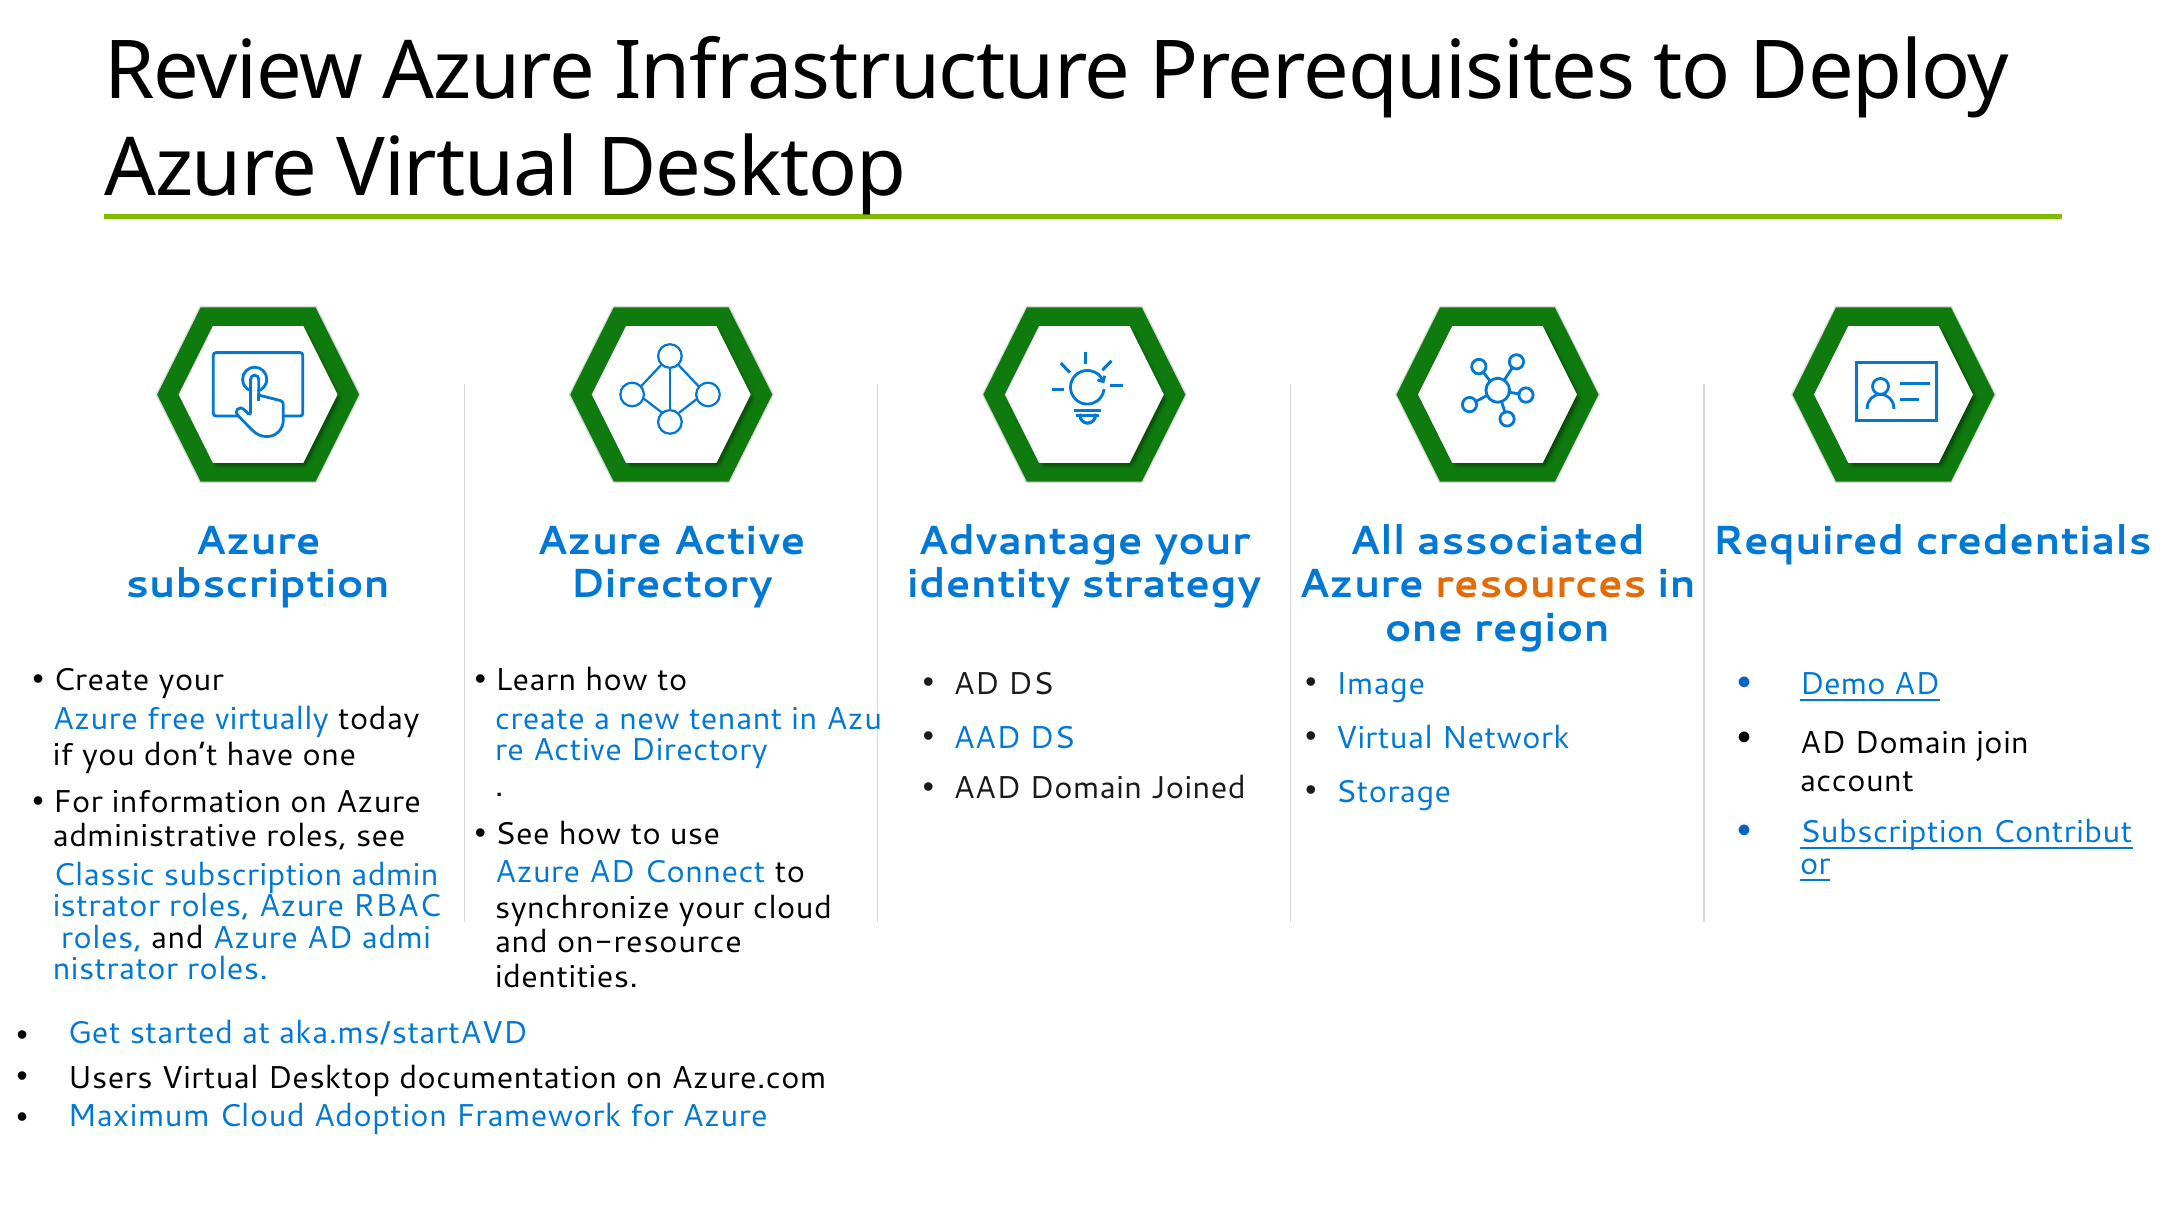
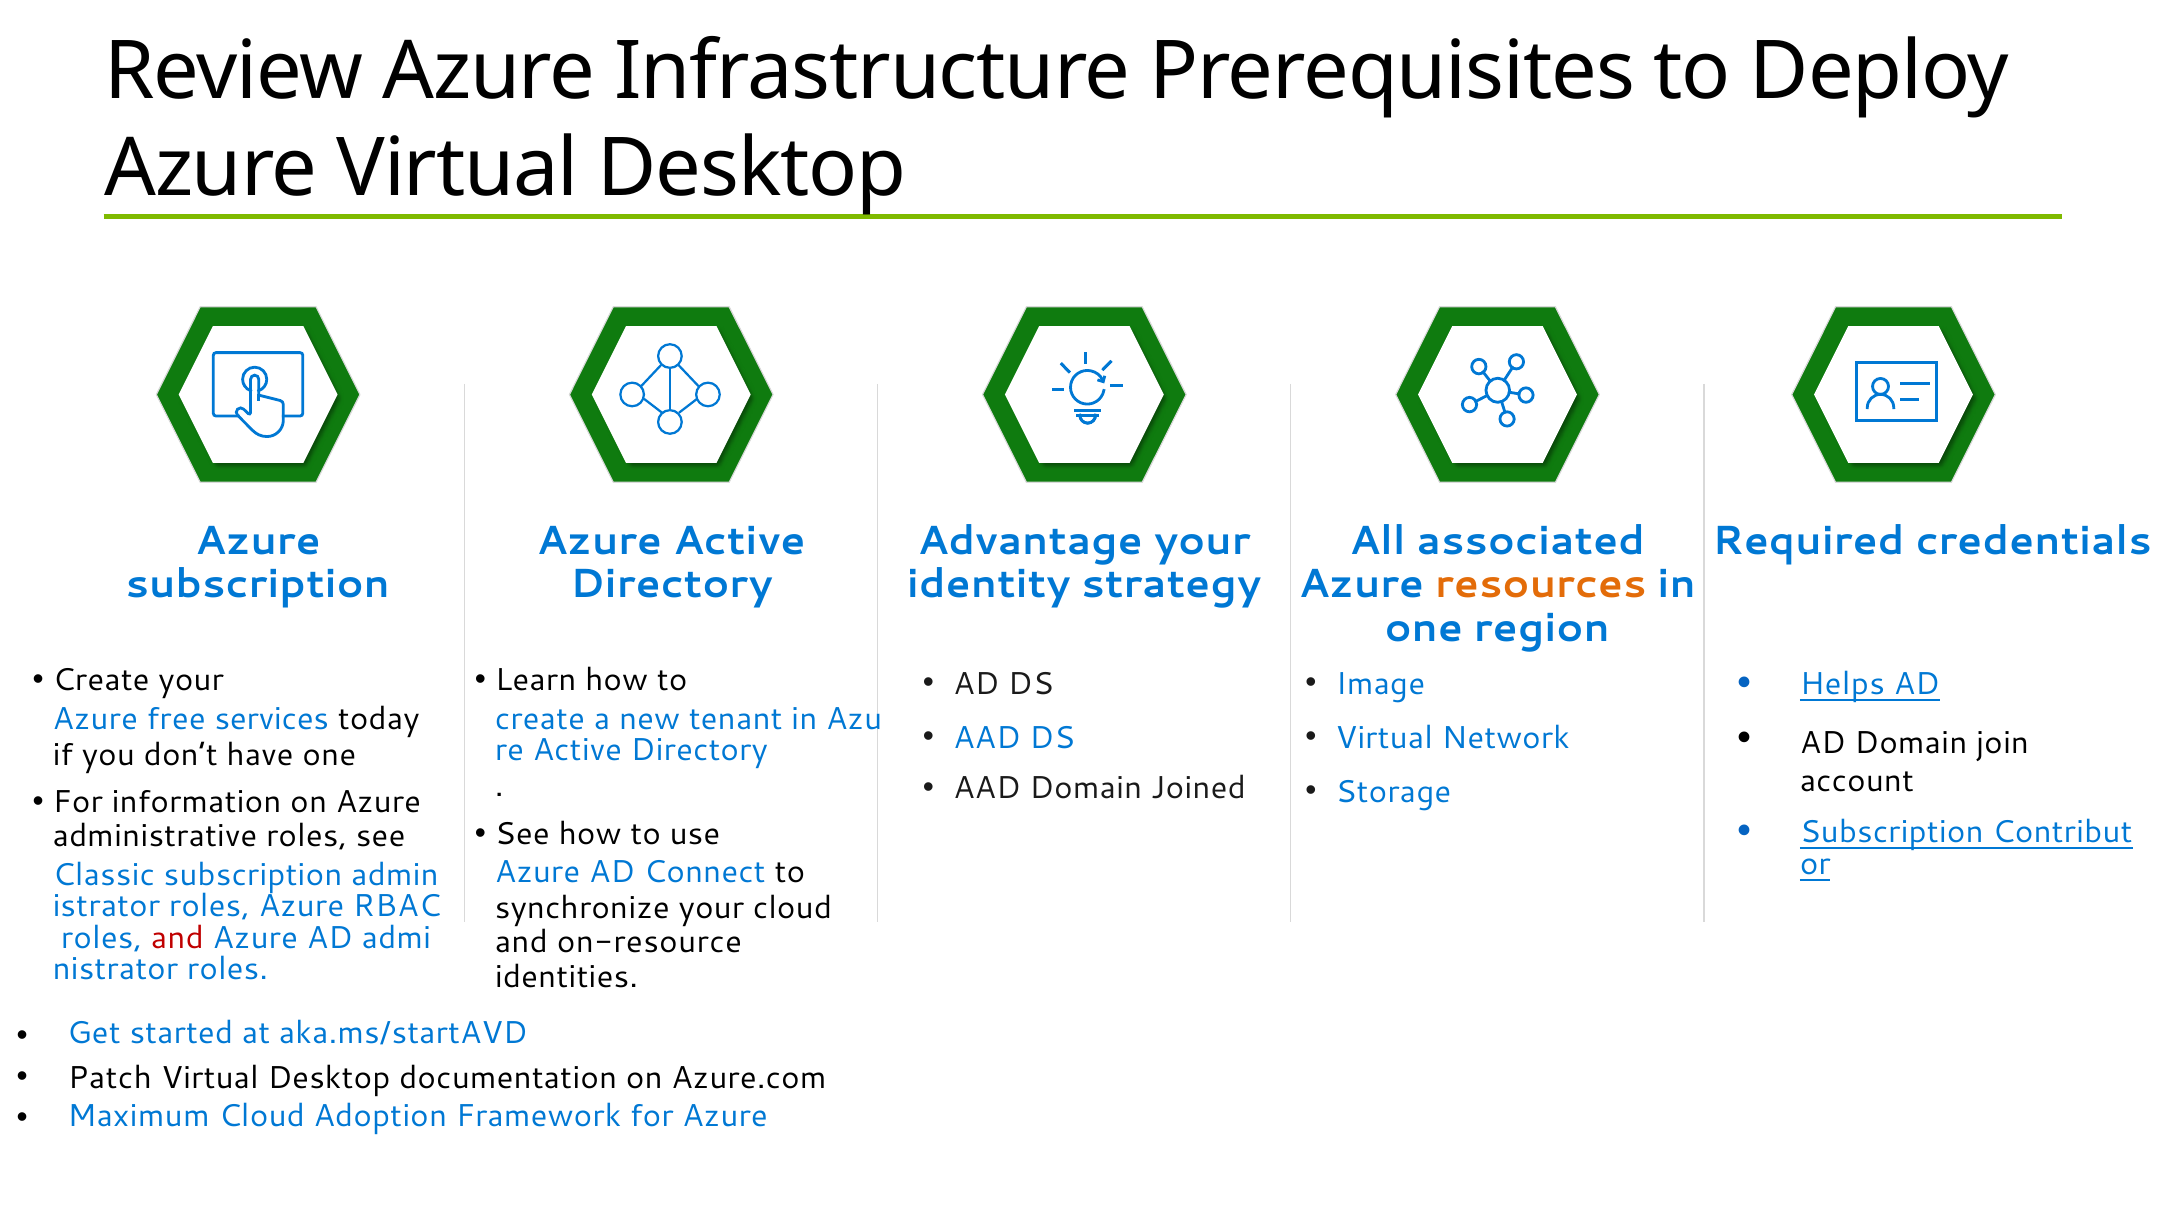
Demo: Demo -> Helps (1842, 684)
virtually: virtually -> services (272, 719)
and colour: black -> red (177, 938)
Users: Users -> Patch (110, 1078)
